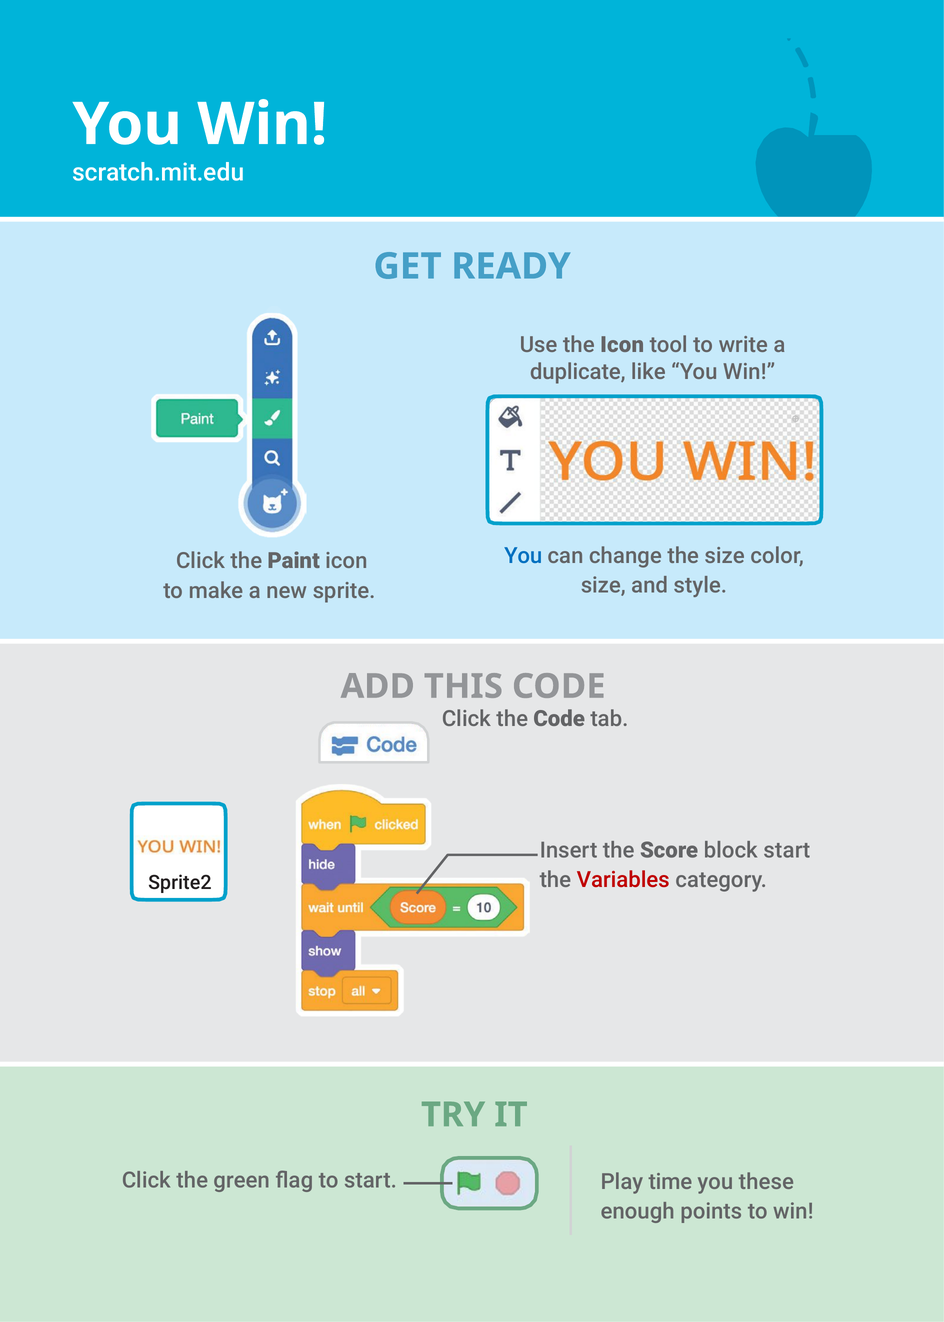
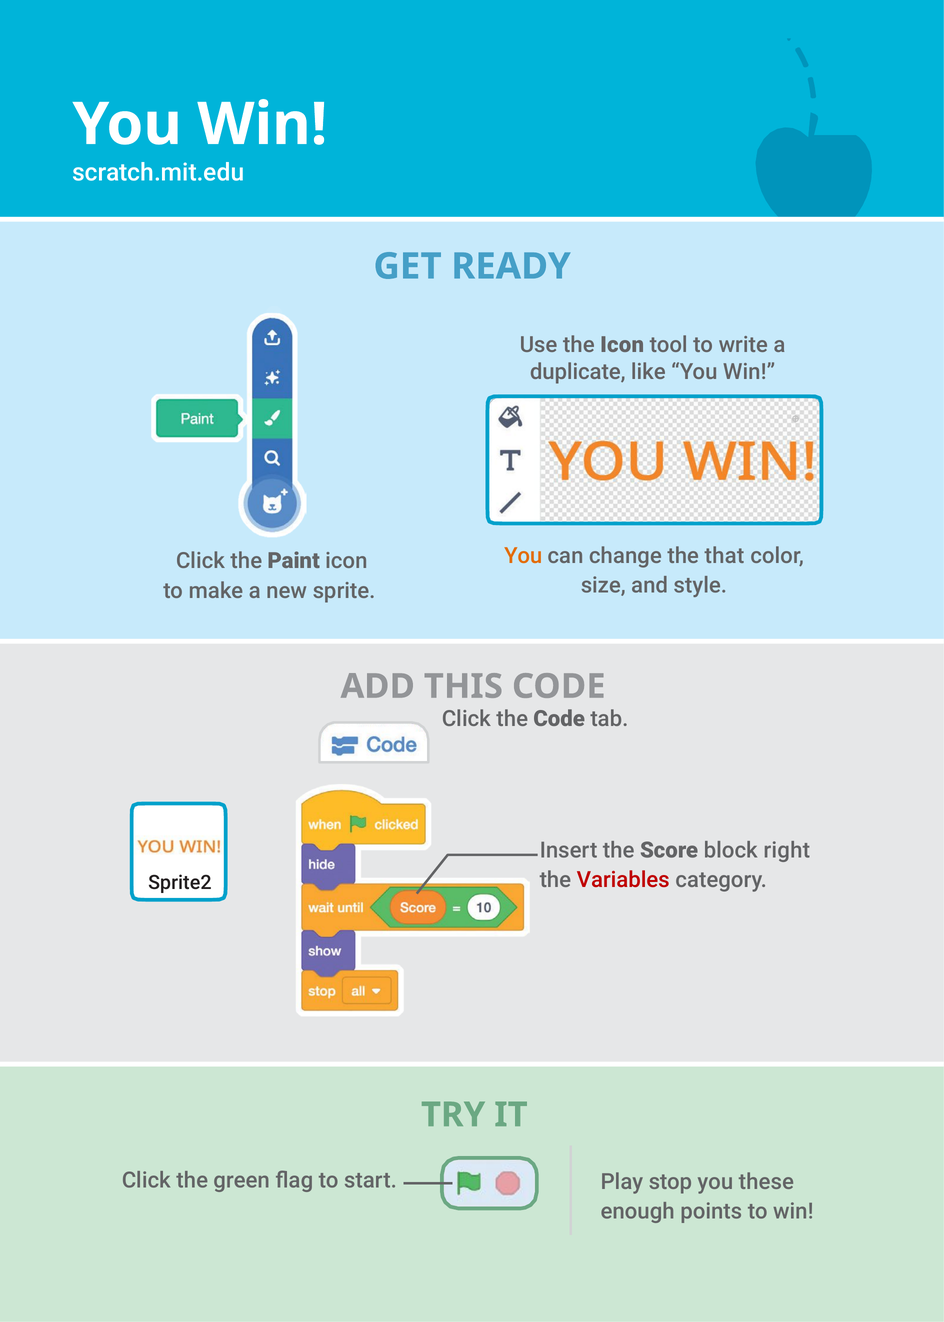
You colour: blue -> orange (523, 556)
the size: size -> that (724, 556)
block start: start -> right (787, 850)
time: time -> stop (670, 1182)
